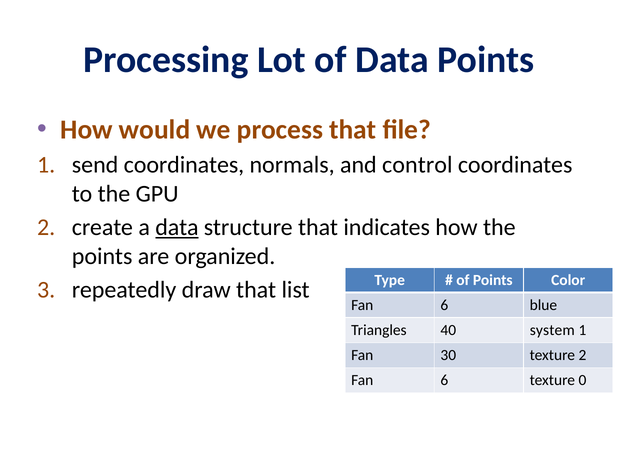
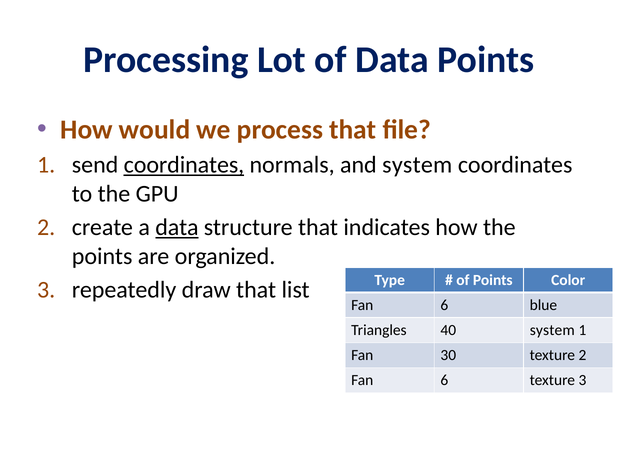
coordinates underline: none -> present (184, 165)
and control: control -> system (417, 165)
texture 0: 0 -> 3 (582, 381)
